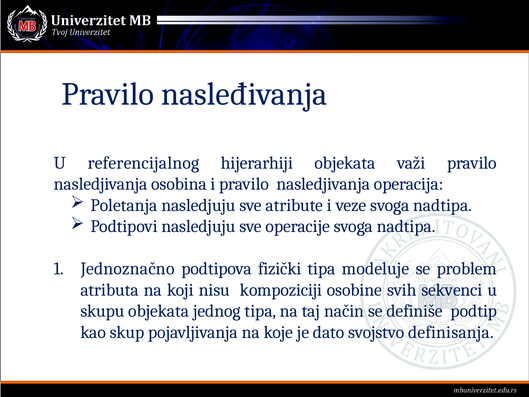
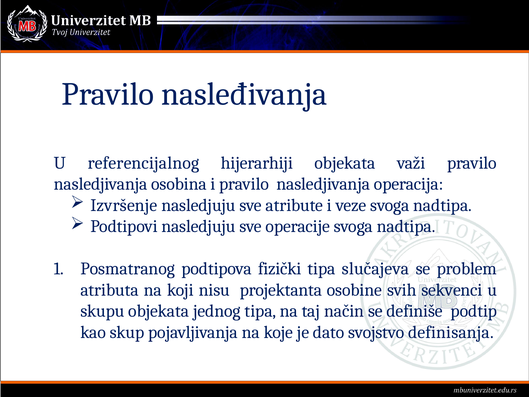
Poletanja: Poletanja -> Izvršenje (124, 205)
Jednoznačno: Jednoznačno -> Posmatranog (128, 269)
modeluje: modeluje -> slučajeva (376, 269)
kompoziciji: kompoziciji -> projektanta (281, 290)
